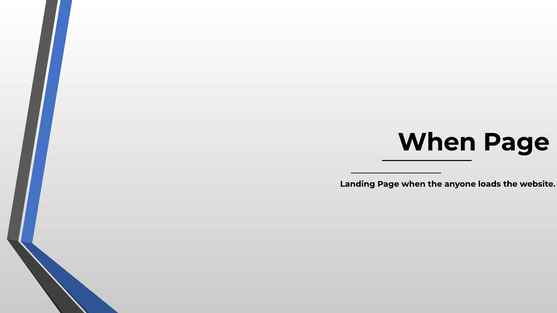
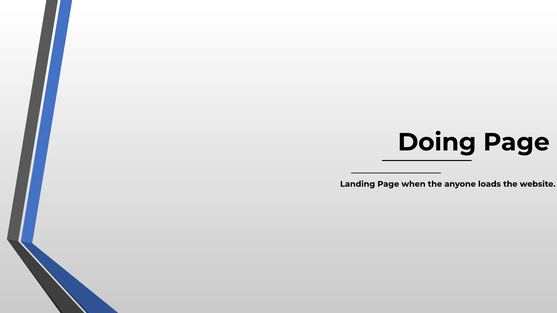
When: When -> Doing (437, 142)
